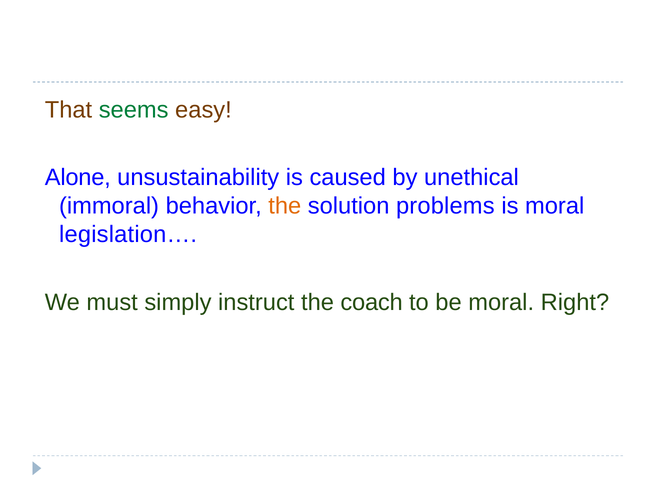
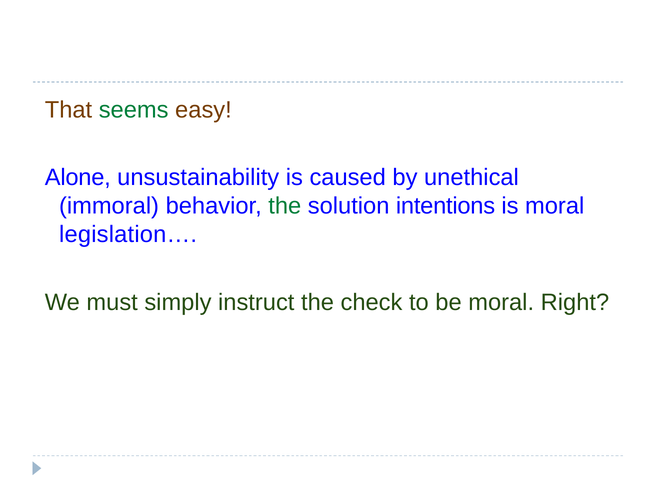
the colour: orange -> green (285, 206)
problems: problems -> intentions (446, 206)
coach: coach -> check (371, 302)
